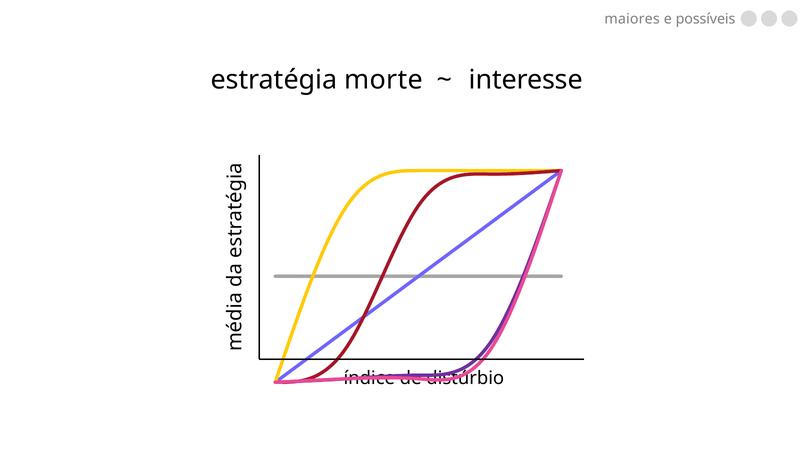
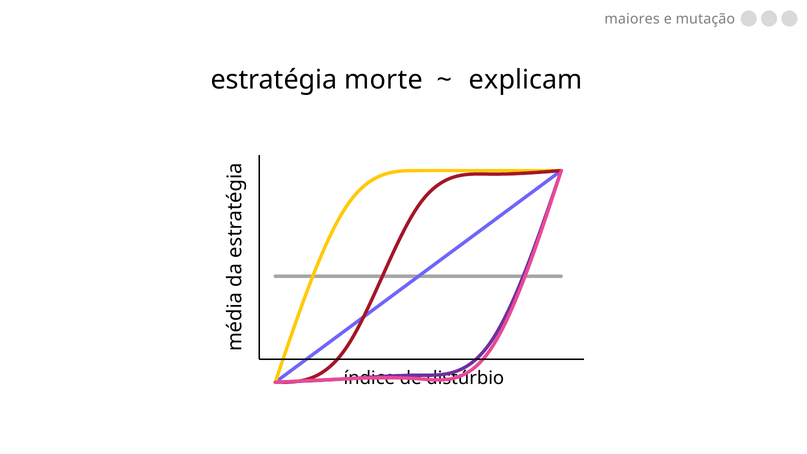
possíveis: possíveis -> mutação (705, 19)
interesse: interesse -> explicam (526, 80)
